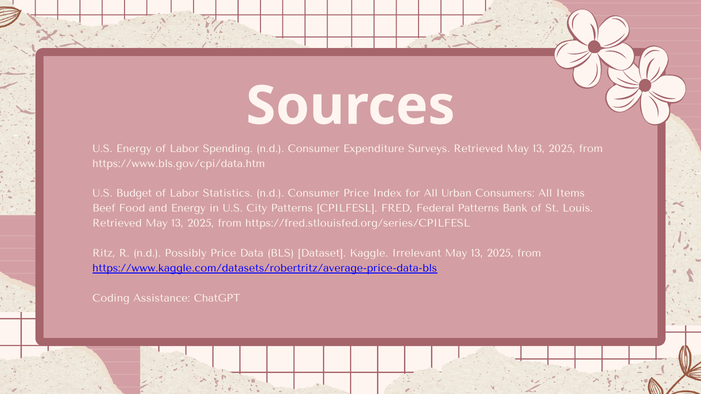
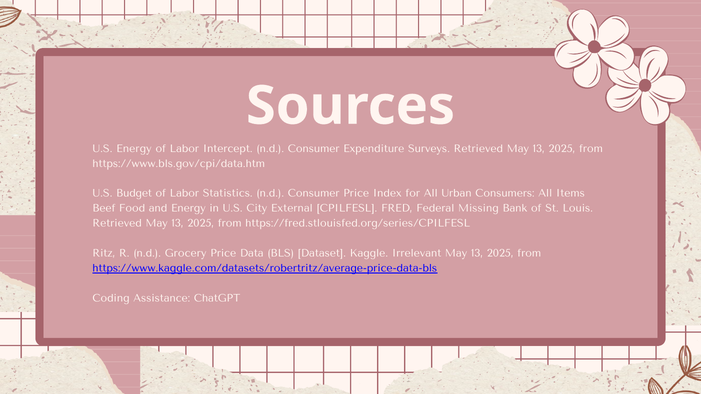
Spending: Spending -> Intercept (228, 149)
City Patterns: Patterns -> External (292, 209)
Federal Patterns: Patterns -> Missing (478, 209)
Possibly: Possibly -> Grocery (186, 254)
